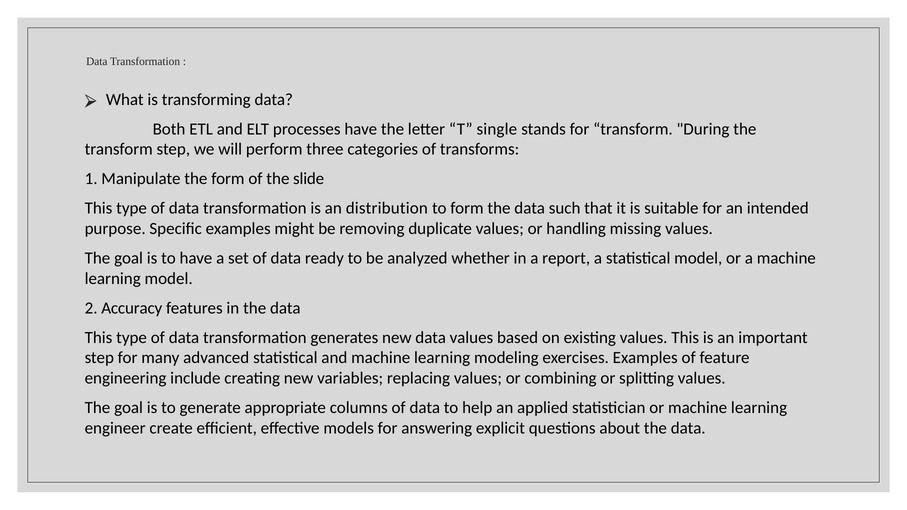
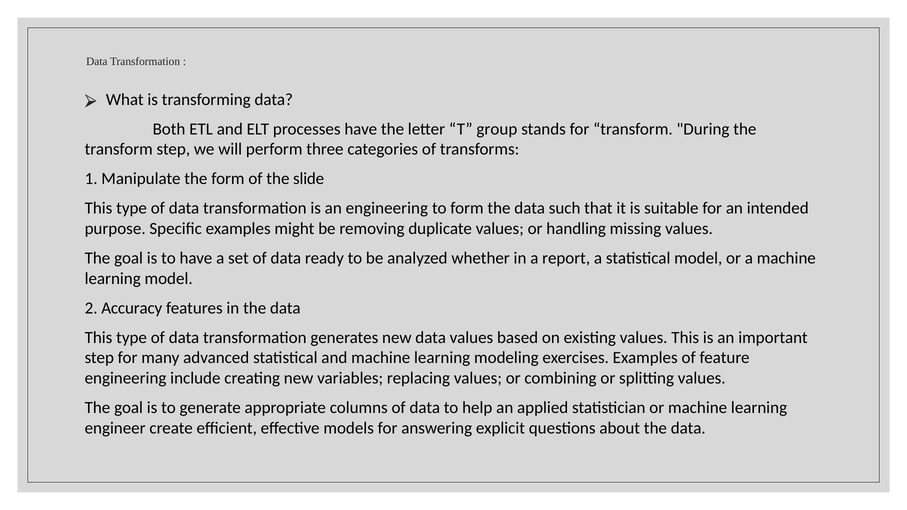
single: single -> group (497, 129)
an distribution: distribution -> engineering (387, 208)
